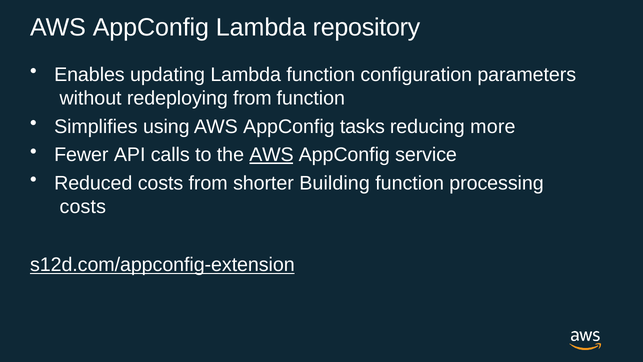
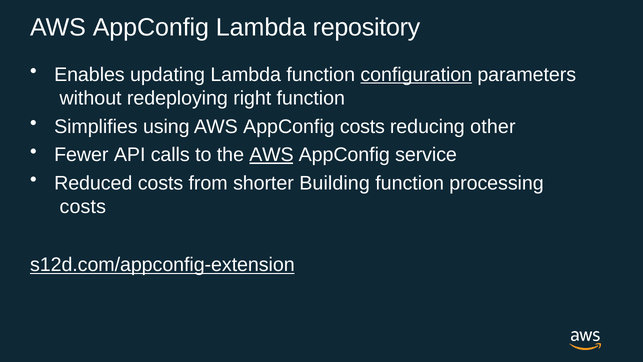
configuration underline: none -> present (416, 75)
redeploying from: from -> right (252, 98)
AppConfig tasks: tasks -> costs (362, 126)
more: more -> other (493, 126)
